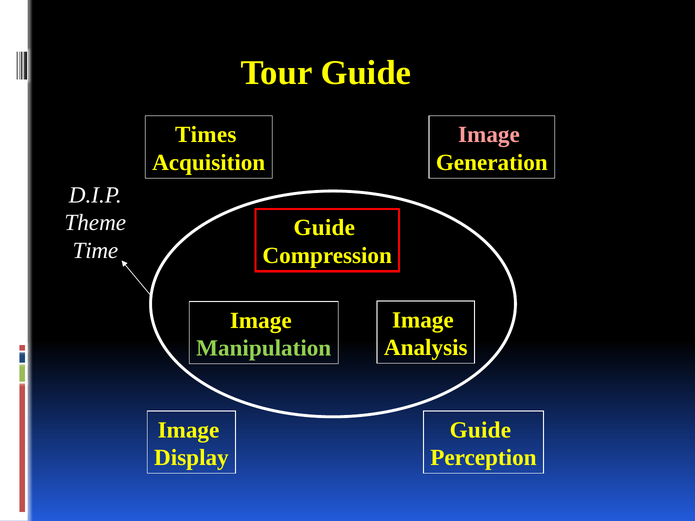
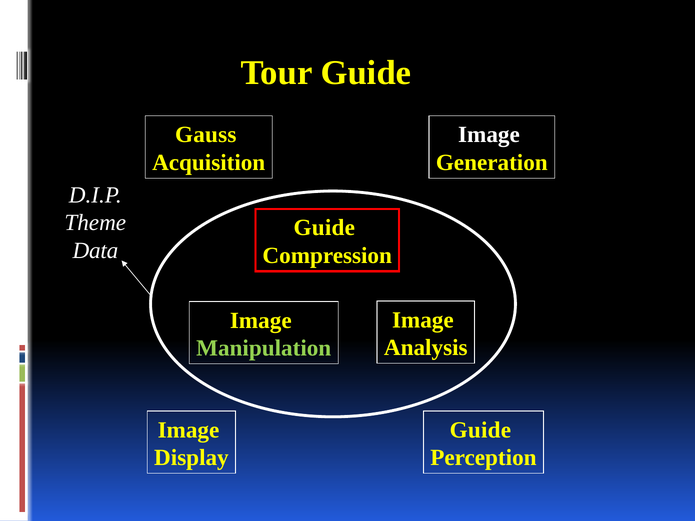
Times: Times -> Gauss (206, 135)
Image colour: pink -> white (489, 135)
Time: Time -> Data (95, 251)
